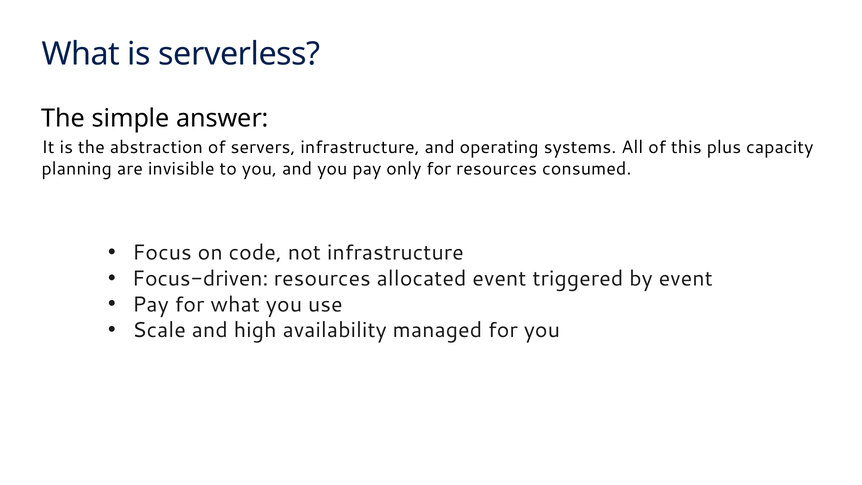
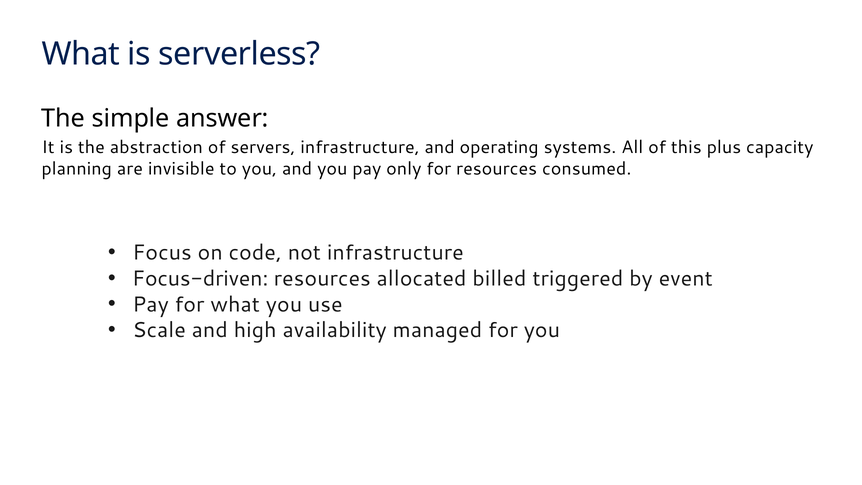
allocated event: event -> billed (499, 279)
